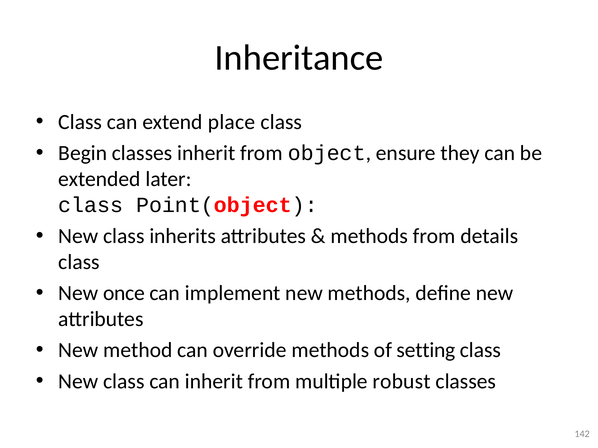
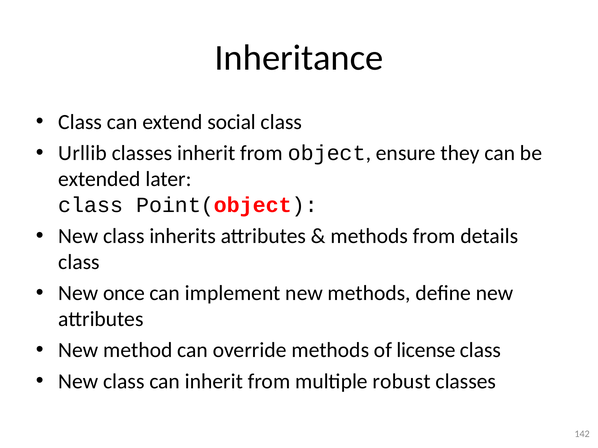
place: place -> social (232, 122)
Begin: Begin -> Urllib (83, 153)
setting: setting -> license (426, 351)
